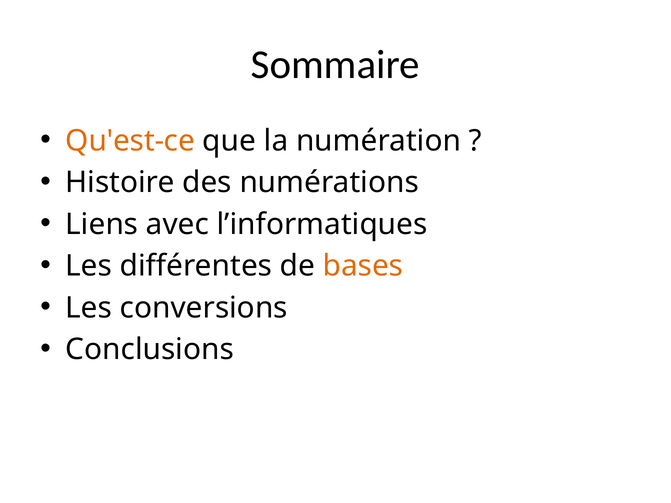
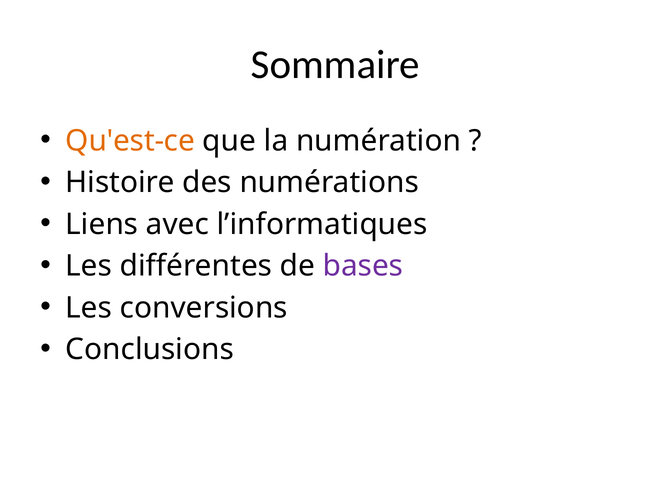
bases colour: orange -> purple (363, 266)
